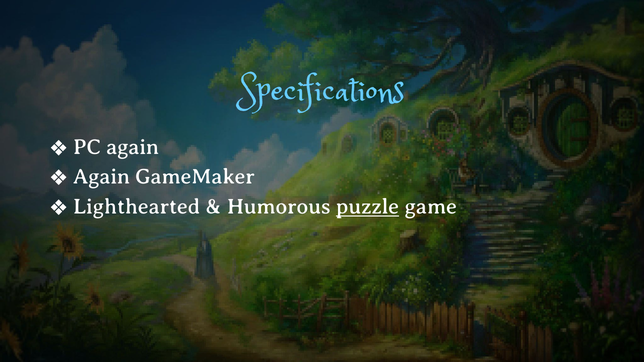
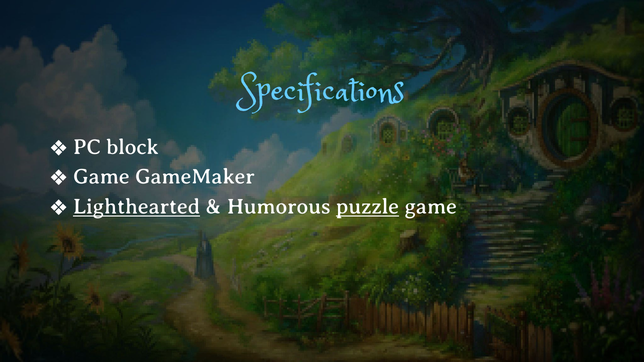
PC again: again -> block (133, 147)
Again: Again -> Game (101, 177)
Lighthearted underline: none -> present (137, 207)
